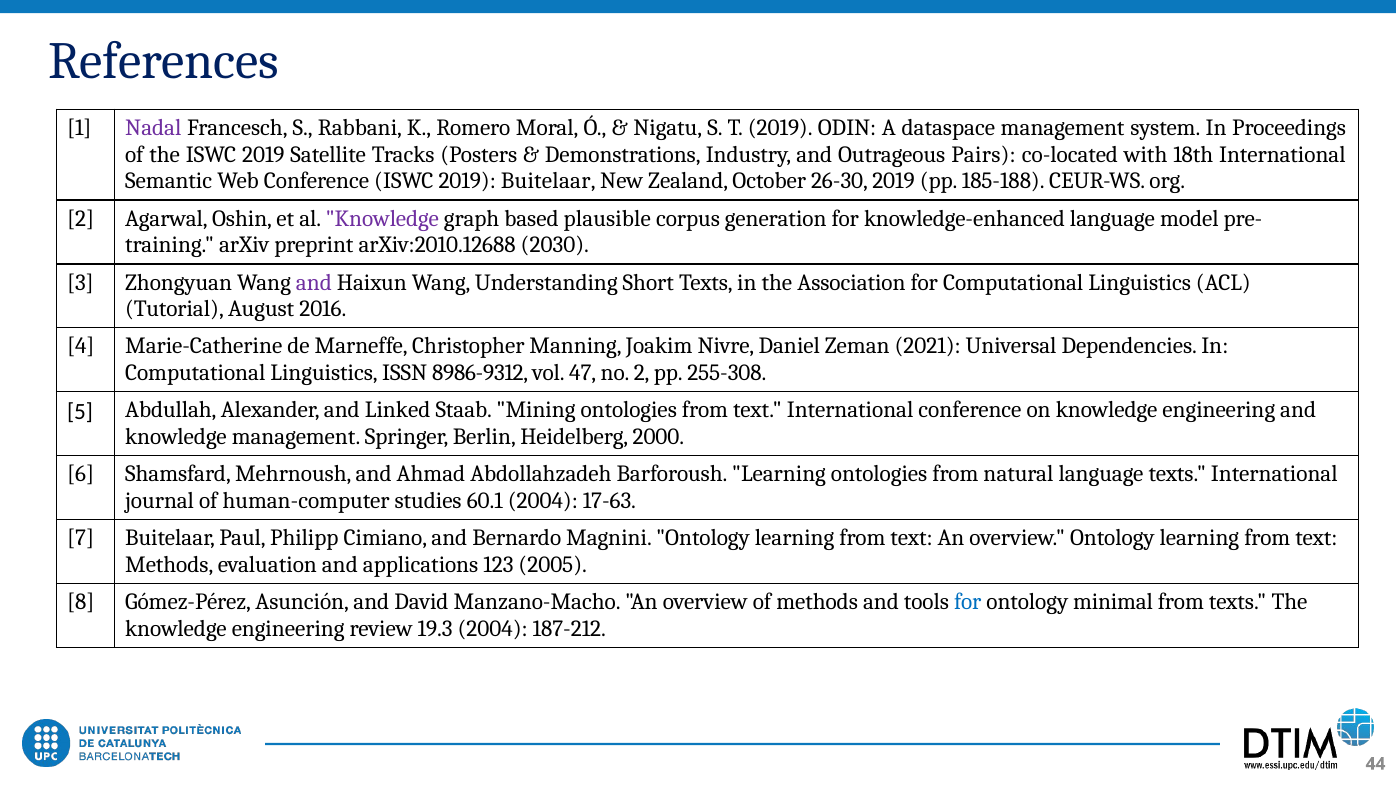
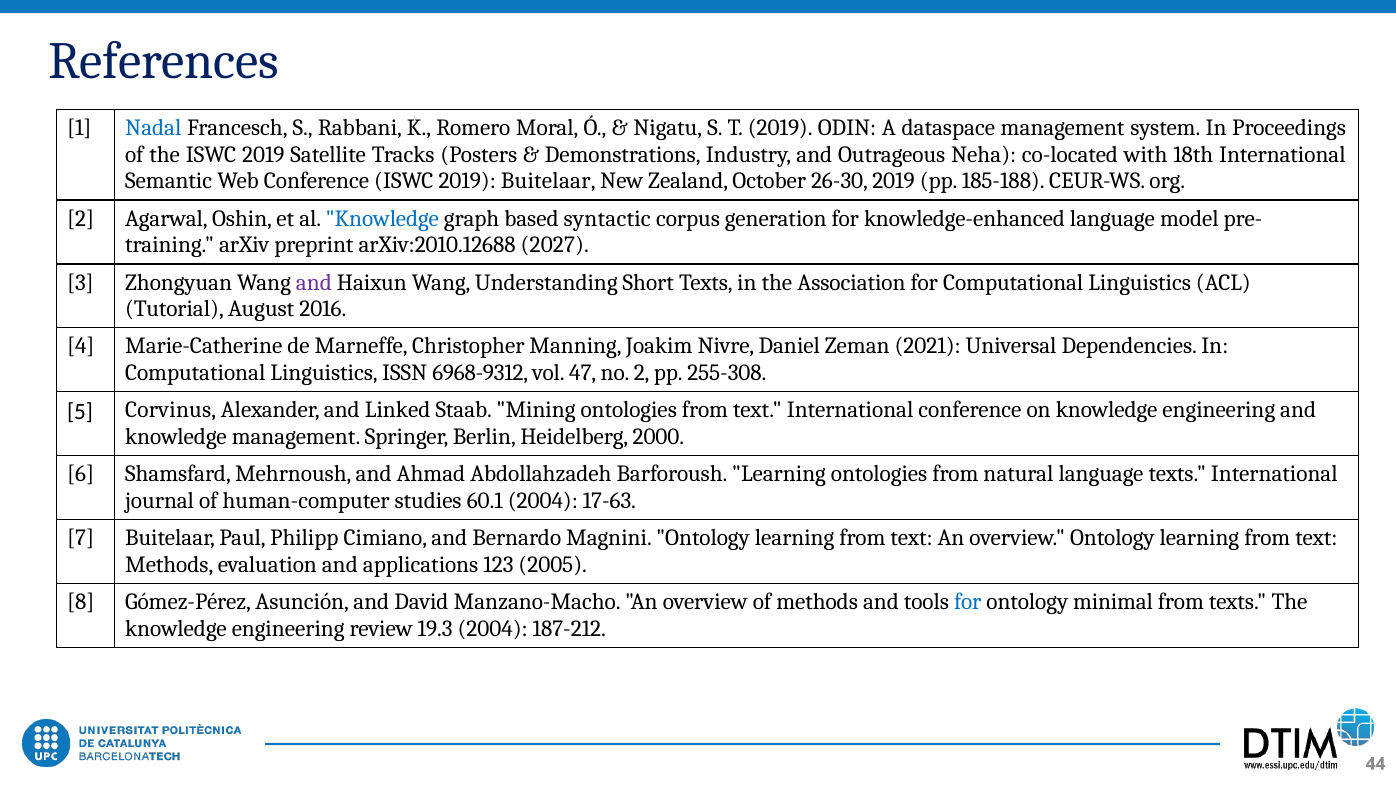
Nadal colour: purple -> blue (153, 128)
Pairs: Pairs -> Neha (984, 155)
Knowledge colour: purple -> blue (382, 219)
plausible: plausible -> syntactic (607, 219)
2030: 2030 -> 2027 (555, 245)
8986-9312: 8986-9312 -> 6968-9312 (480, 373)
Abdullah: Abdullah -> Corvinus (171, 410)
